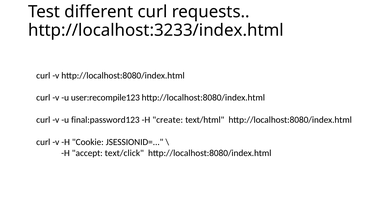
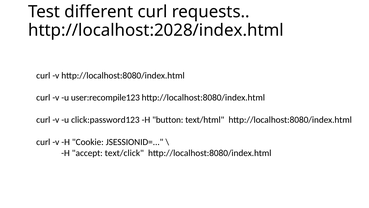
http://localhost:3233/index.html: http://localhost:3233/index.html -> http://localhost:2028/index.html (156, 30)
final:password123: final:password123 -> click:password123 (105, 120)
create: create -> button (168, 120)
